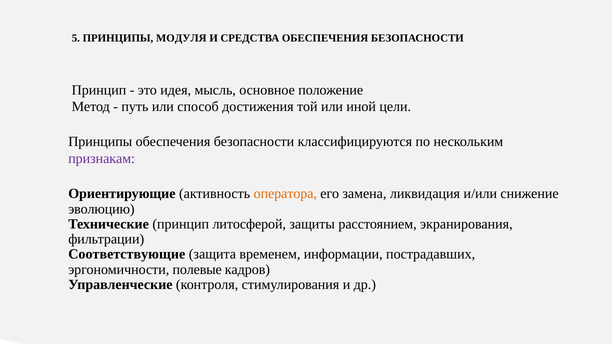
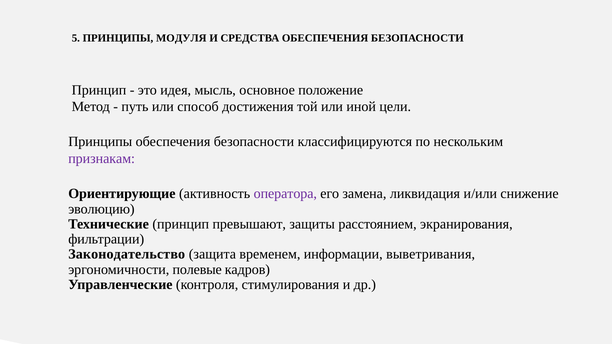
оператора colour: orange -> purple (285, 194)
литосферой: литосферой -> превышают (249, 224)
Соответствующие: Соответствующие -> Законодательство (127, 255)
пострадавших: пострадавших -> выветривания (431, 255)
